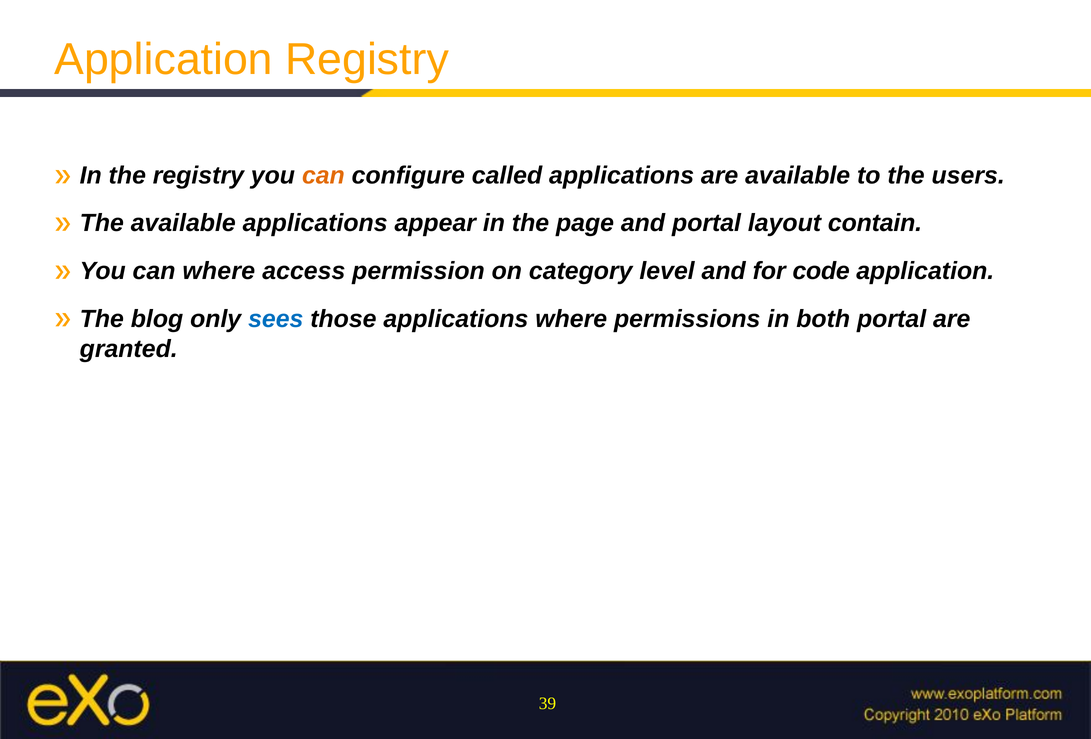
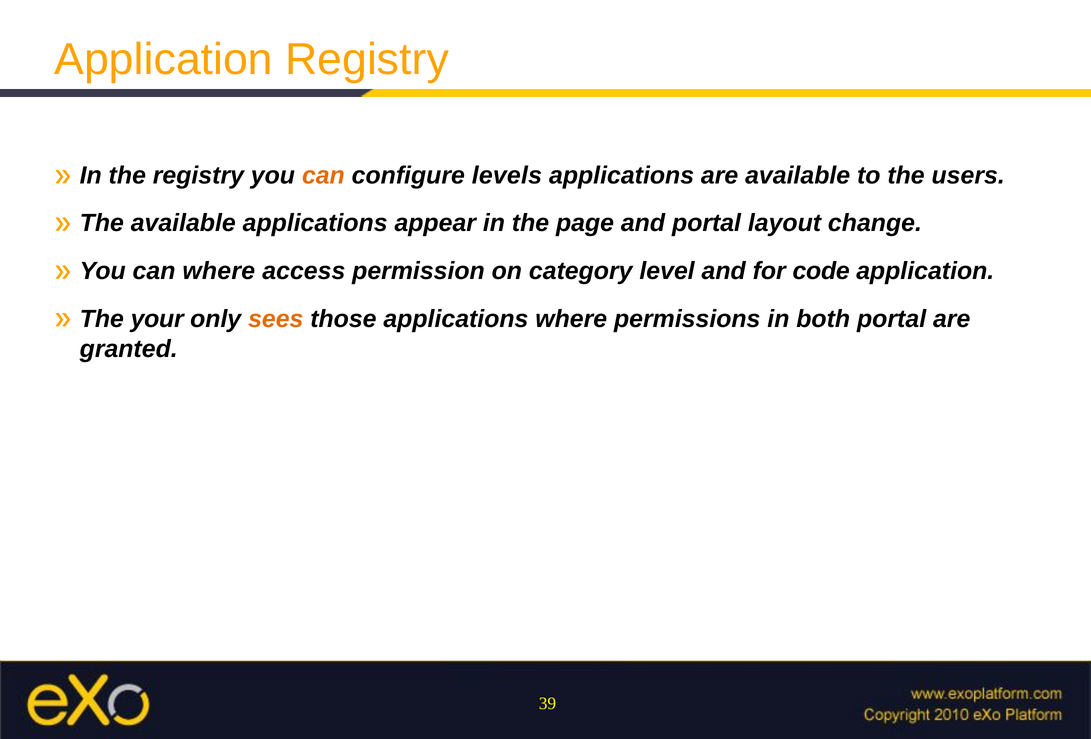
called: called -> levels (507, 176)
contain: contain -> change (875, 223)
blog: blog -> your (157, 319)
sees colour: blue -> orange (276, 319)
